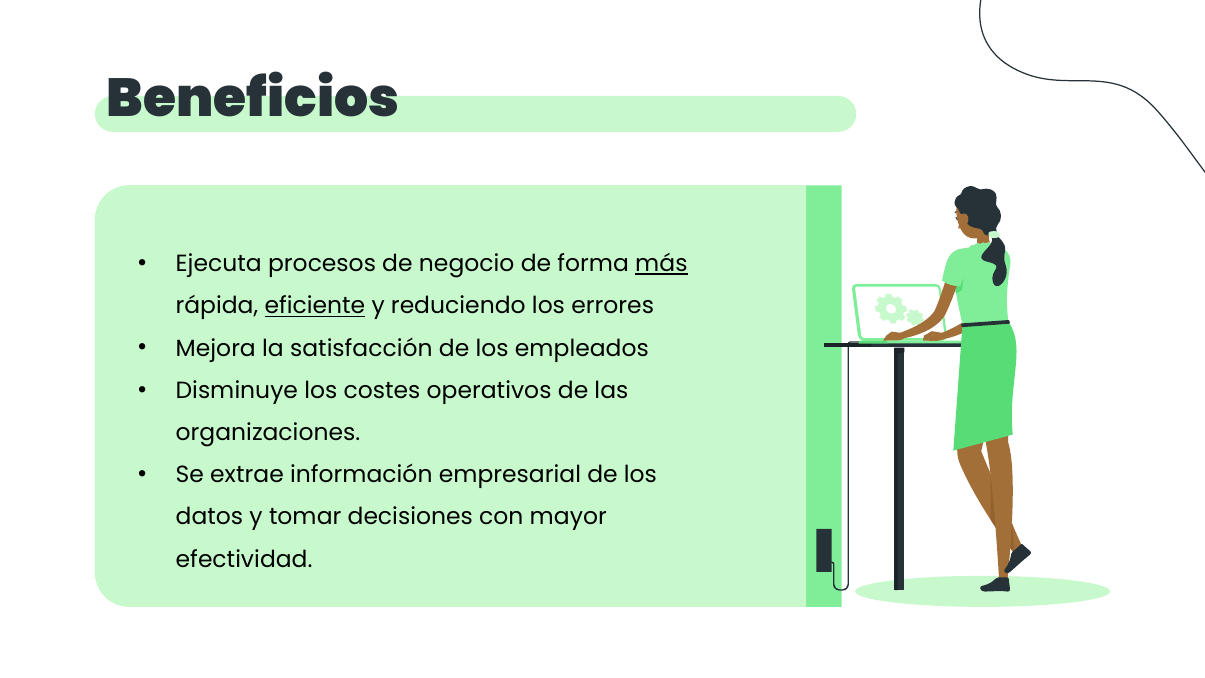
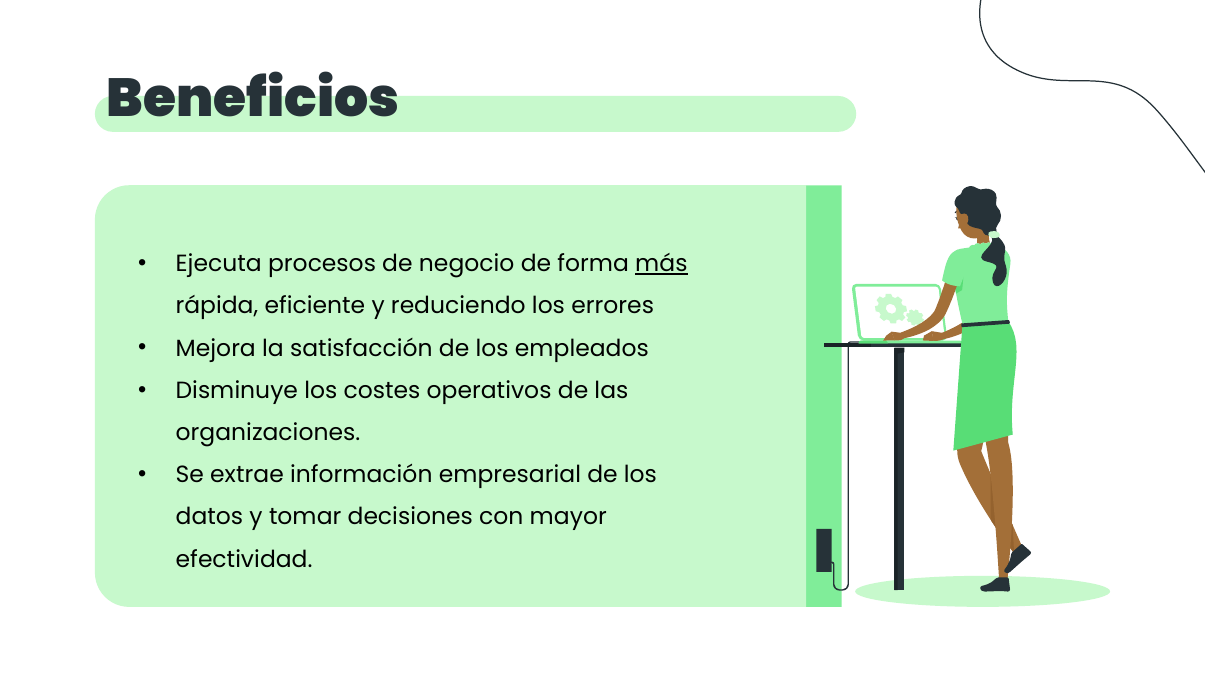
eficiente underline: present -> none (315, 306)
